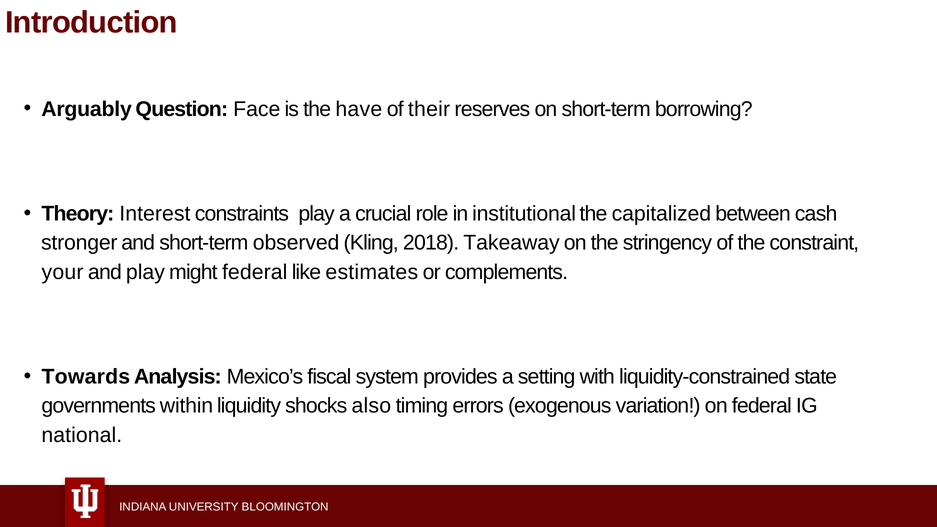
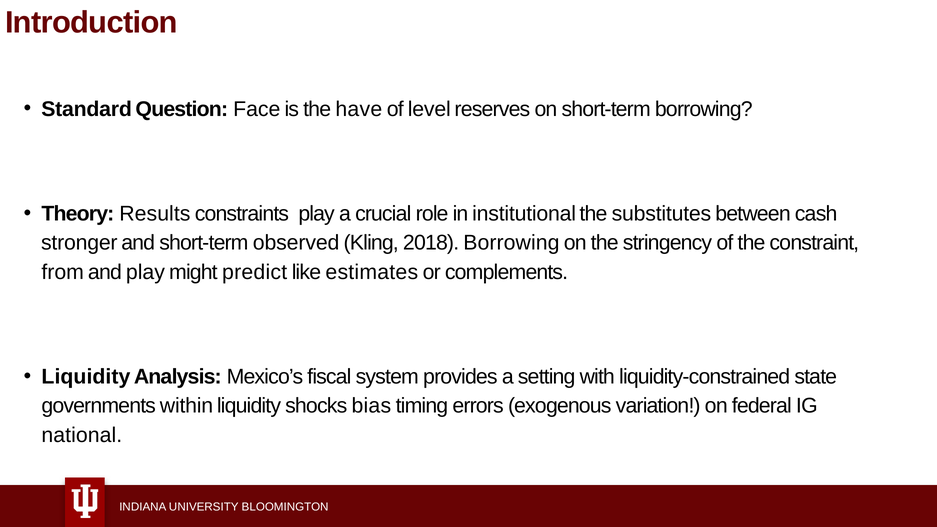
Arguably: Arguably -> Standard (87, 109)
their: their -> level (429, 109)
Interest: Interest -> Results (155, 214)
capitalized: capitalized -> substitutes (661, 214)
2018 Takeaway: Takeaway -> Borrowing (511, 243)
your: your -> from (63, 272)
might federal: federal -> predict (255, 272)
Towards: Towards -> Liquidity (86, 377)
also: also -> bias (371, 406)
